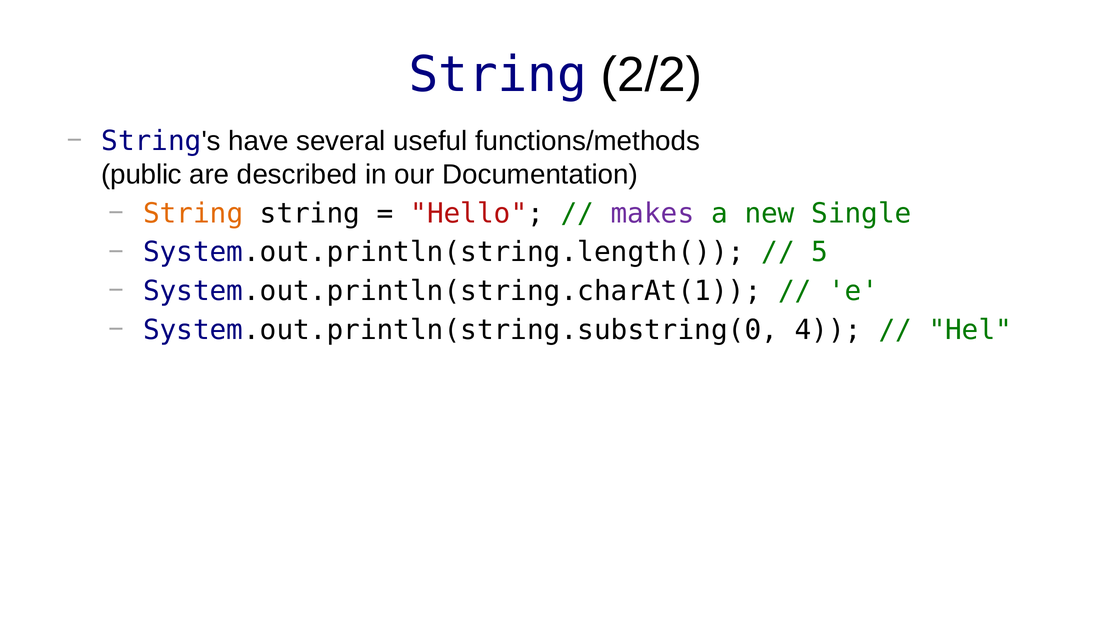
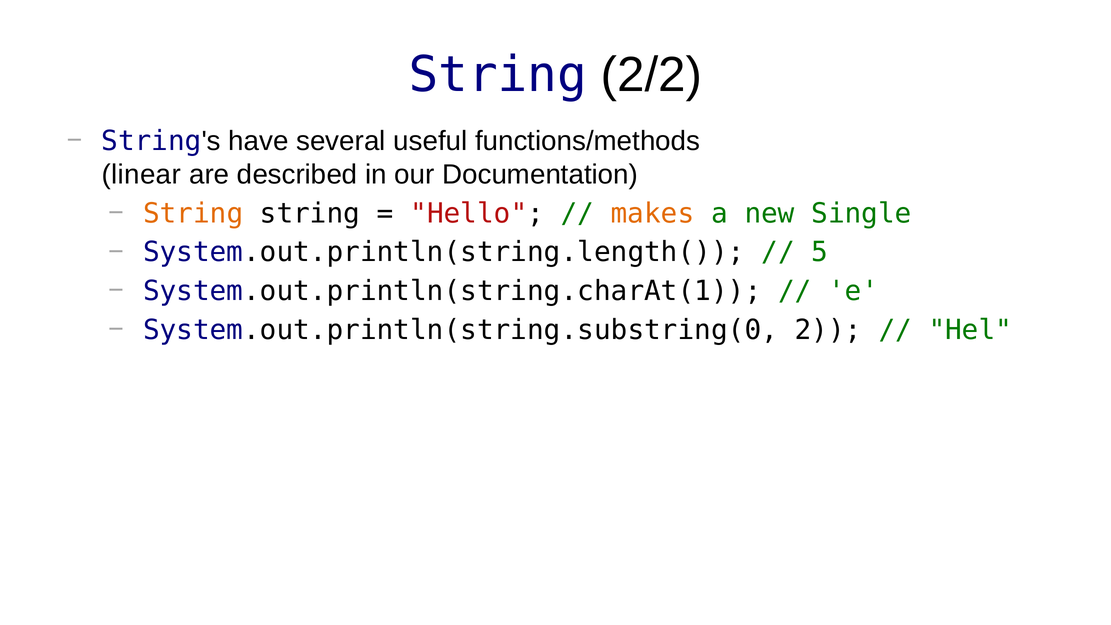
public: public -> linear (141, 175)
makes colour: purple -> orange (653, 213)
4: 4 -> 2 (828, 330)
